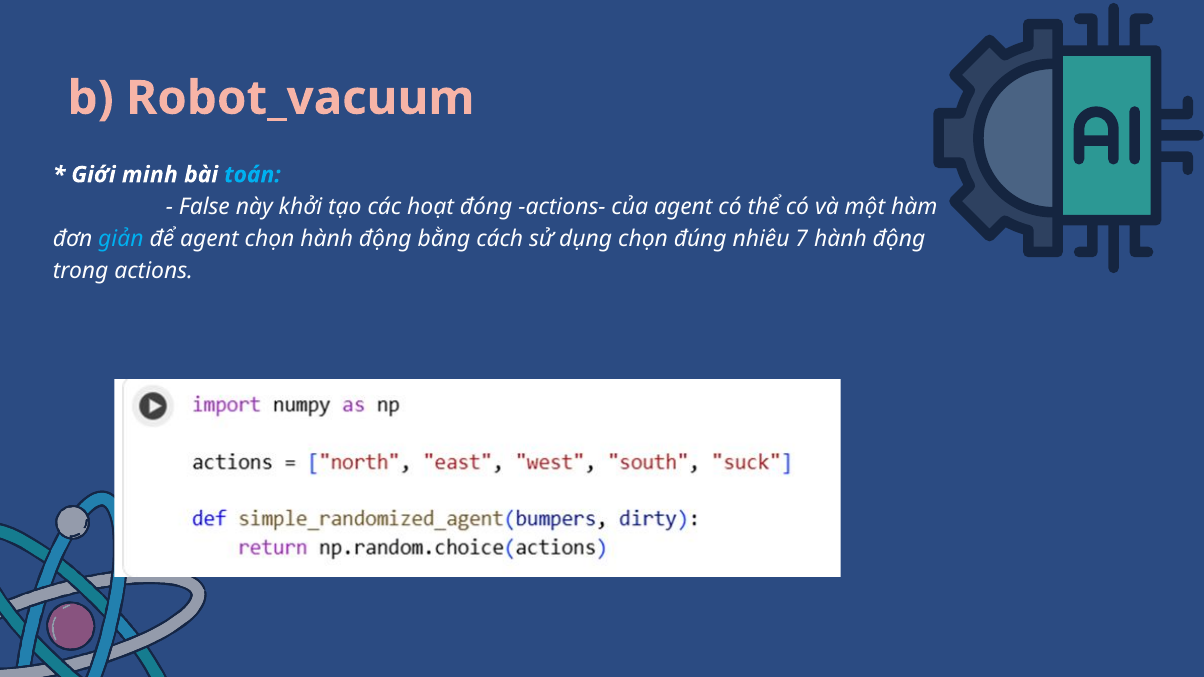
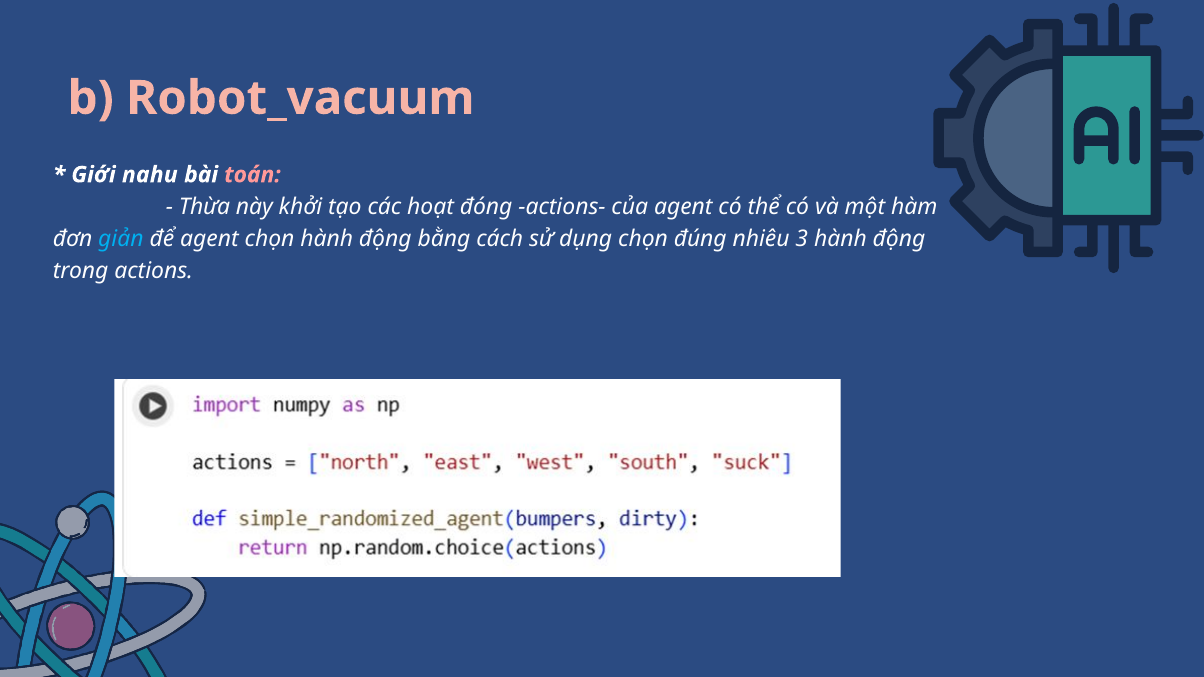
minh: minh -> nahu (150, 175)
toán colour: light blue -> pink (253, 175)
False: False -> Thừa (204, 207)
7: 7 -> 3 (802, 239)
